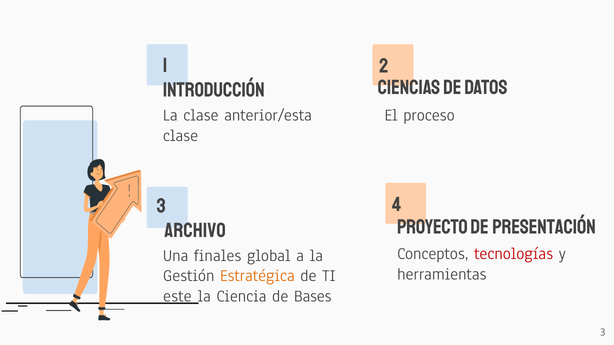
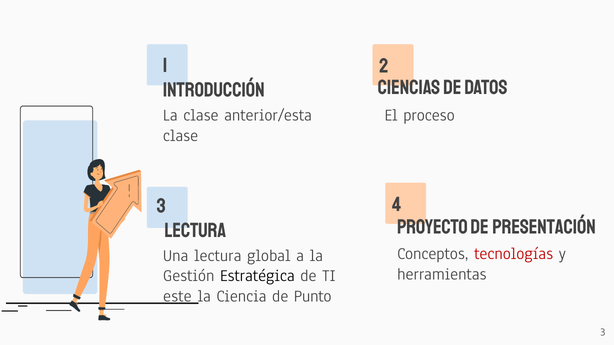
Archivo: Archivo -> Lectura (195, 231)
Una finales: finales -> lectura (218, 256)
Estratégica colour: orange -> black (257, 276)
Bases: Bases -> Punto (313, 297)
